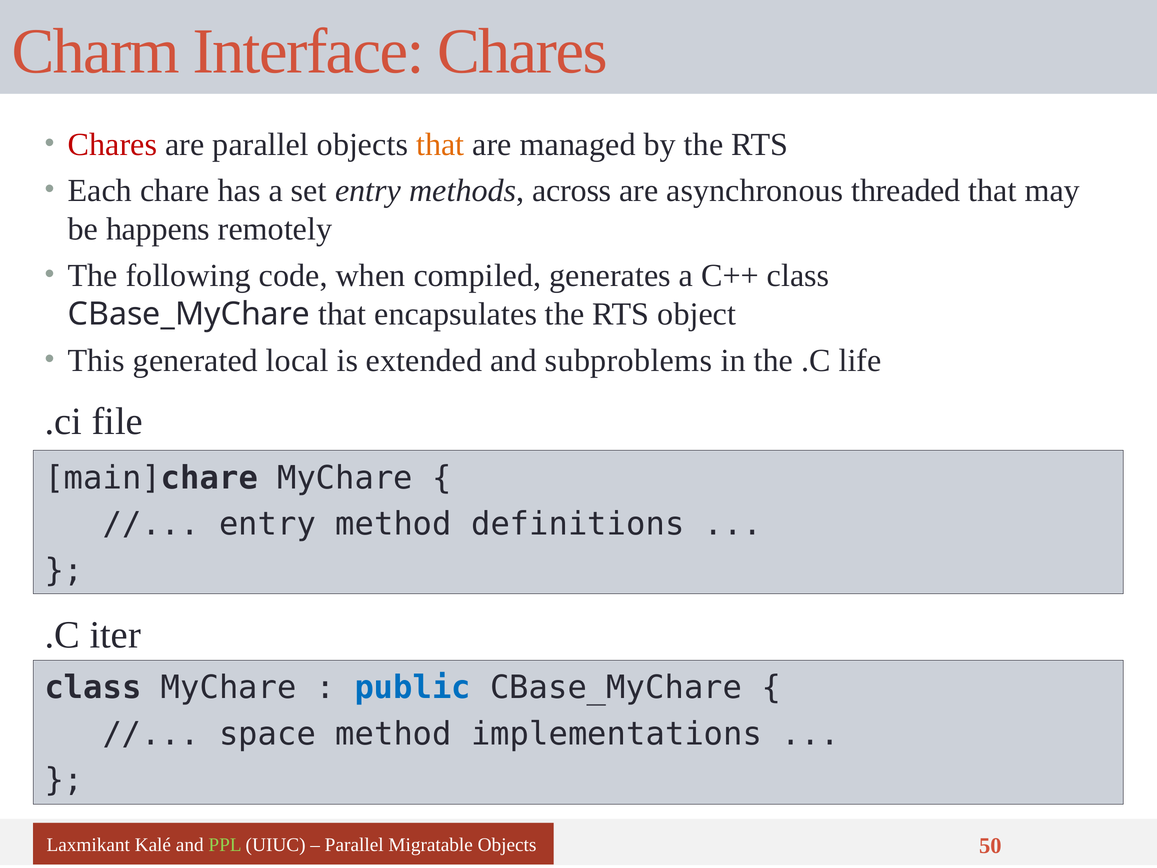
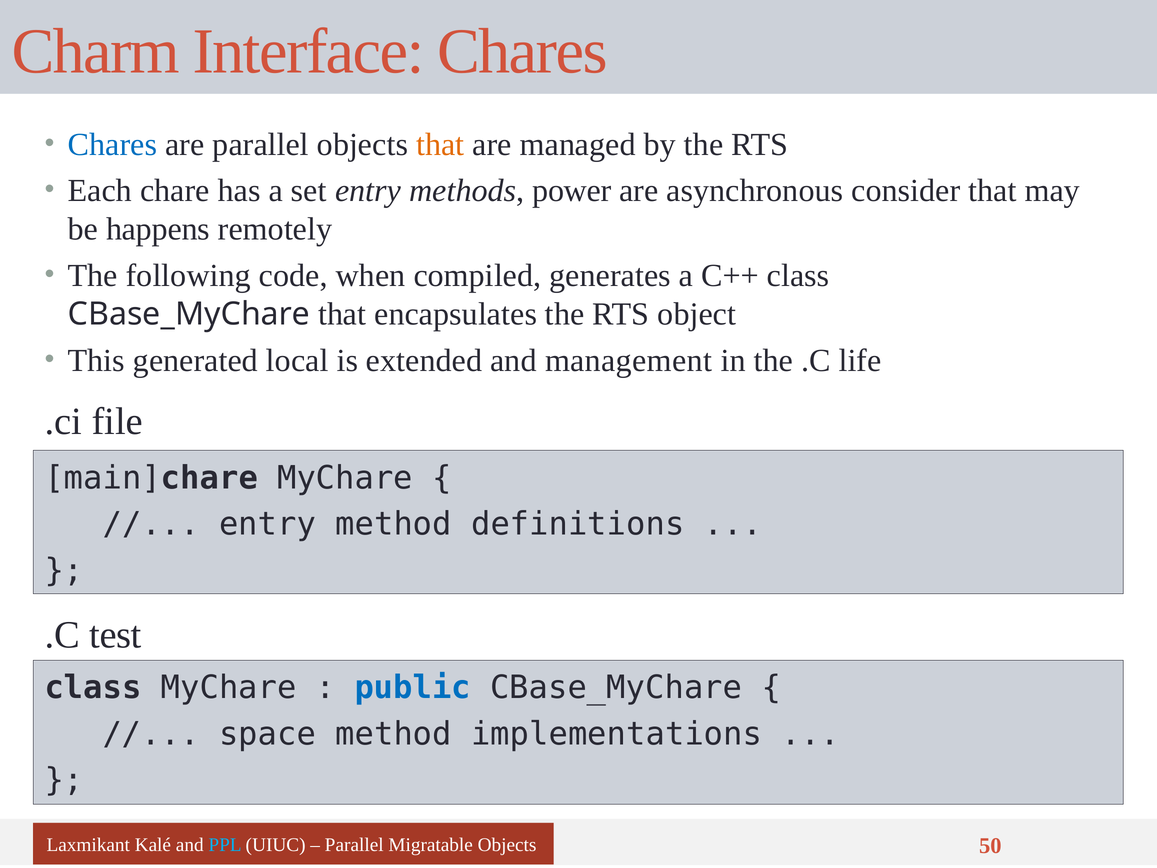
Chares colour: red -> blue (112, 144)
across: across -> power (572, 191)
threaded: threaded -> consider (906, 191)
subproblems: subproblems -> management (629, 360)
iter: iter -> test (115, 635)
PPL colour: light green -> light blue (225, 845)
